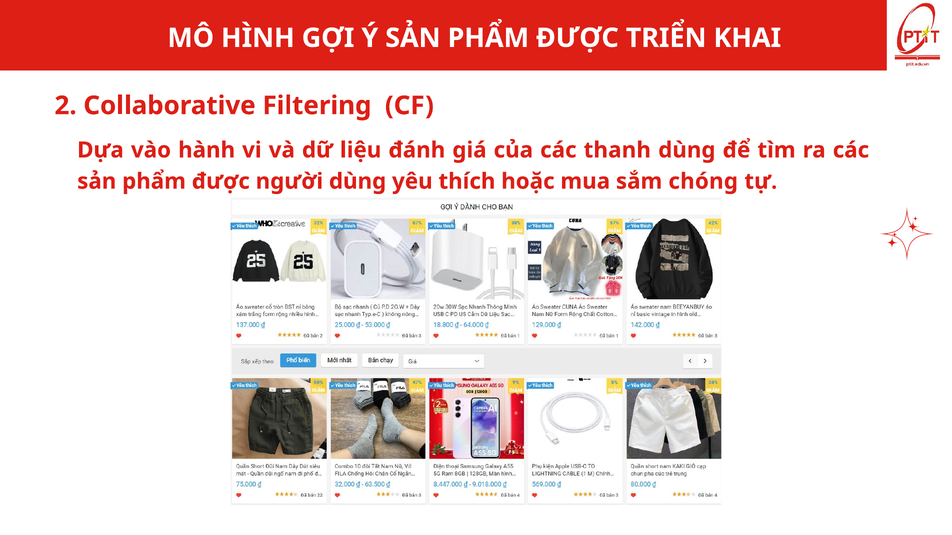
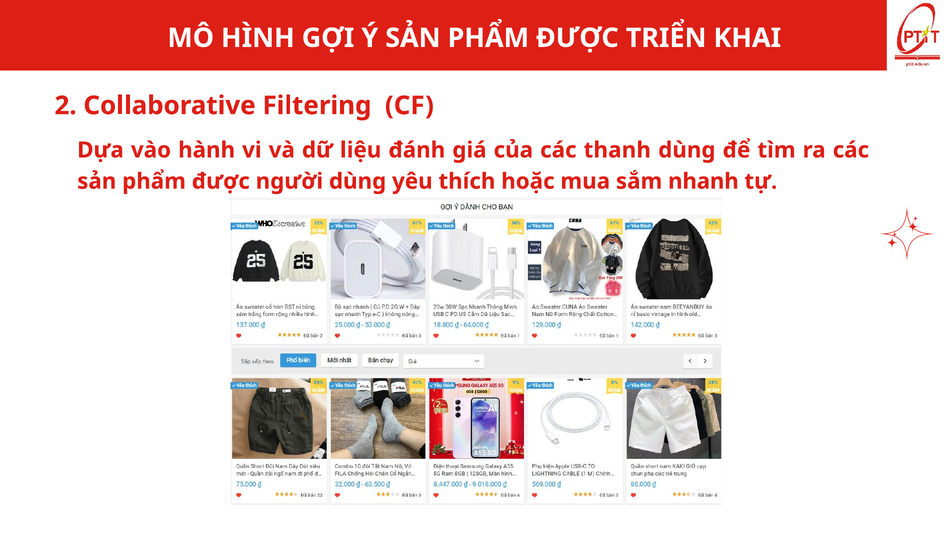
chóng: chóng -> nhanh (703, 182)
